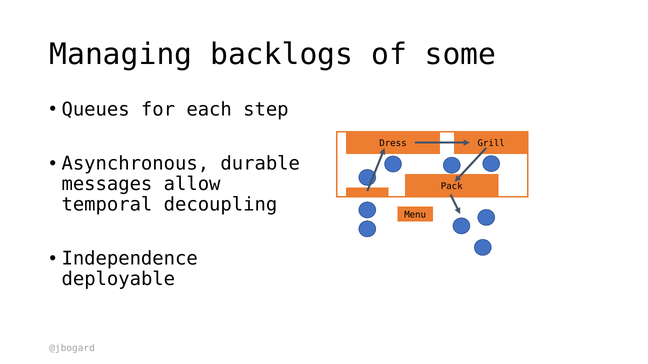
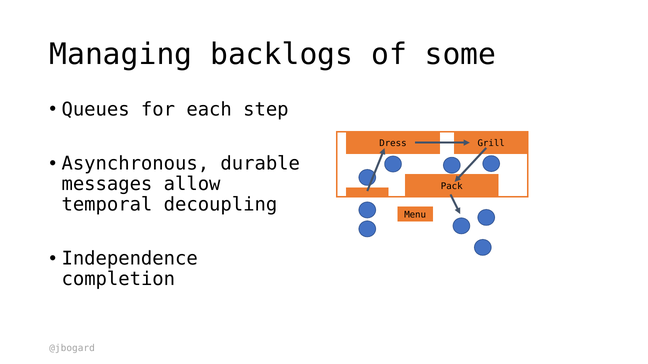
deployable: deployable -> completion (118, 279)
